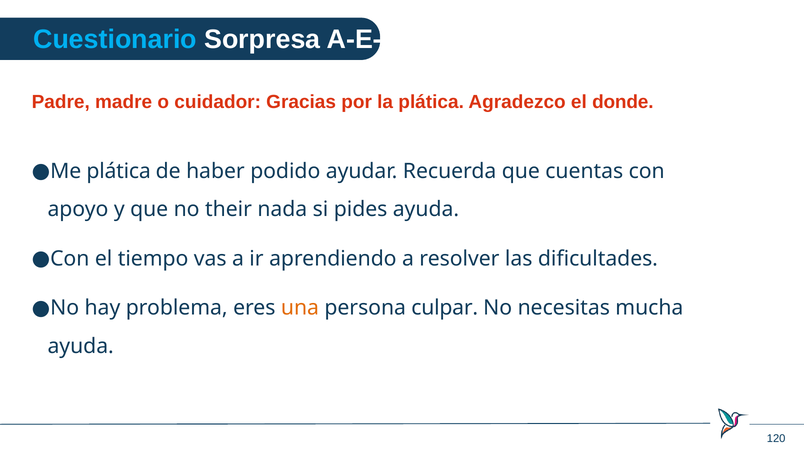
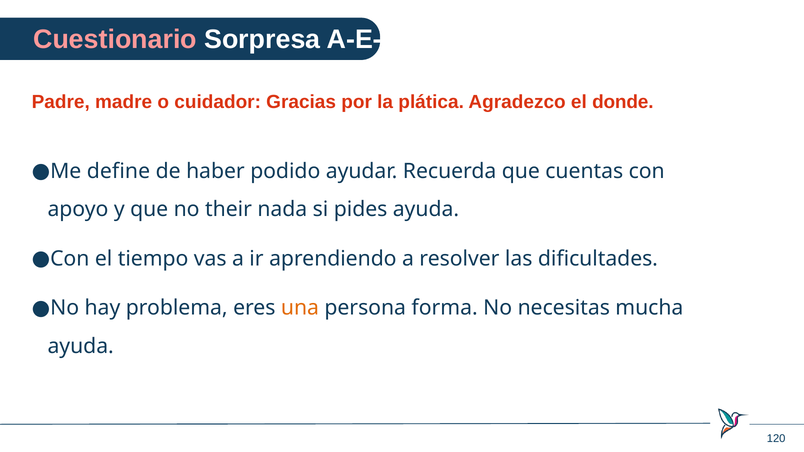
Cuestionario colour: light blue -> pink (115, 39)
Me plática: plática -> define (118, 171)
culpar: culpar -> forma (445, 308)
